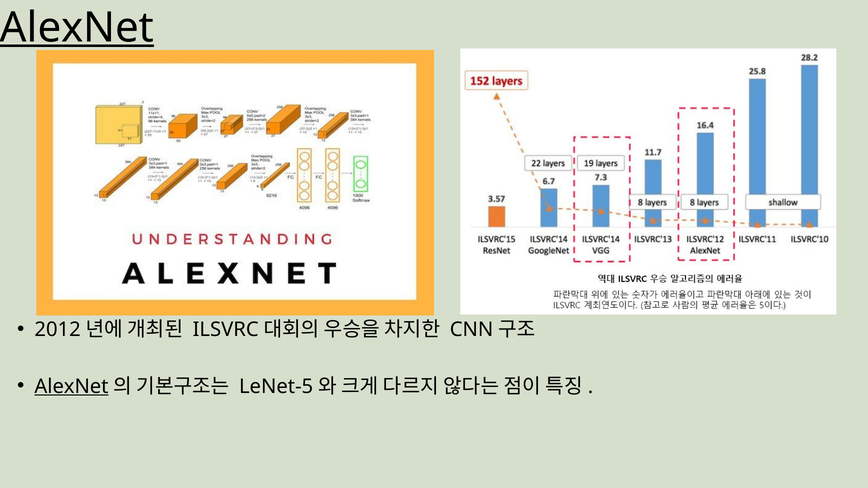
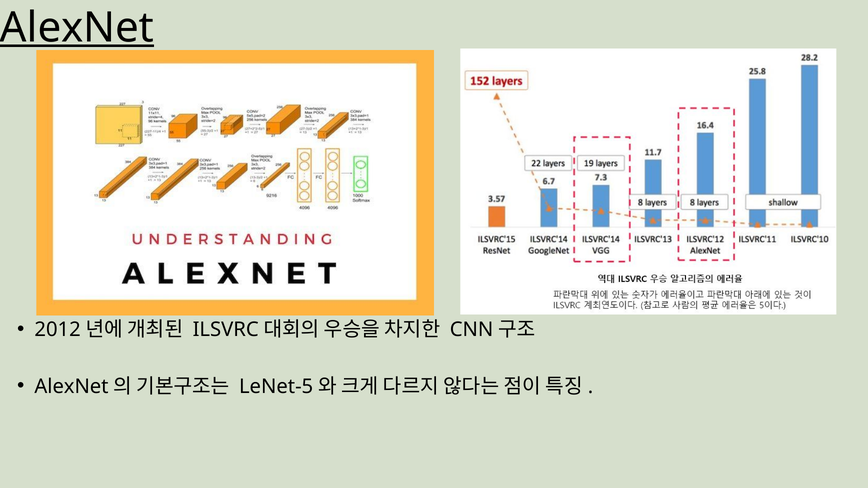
AlexNet underline: present -> none (71, 387)
